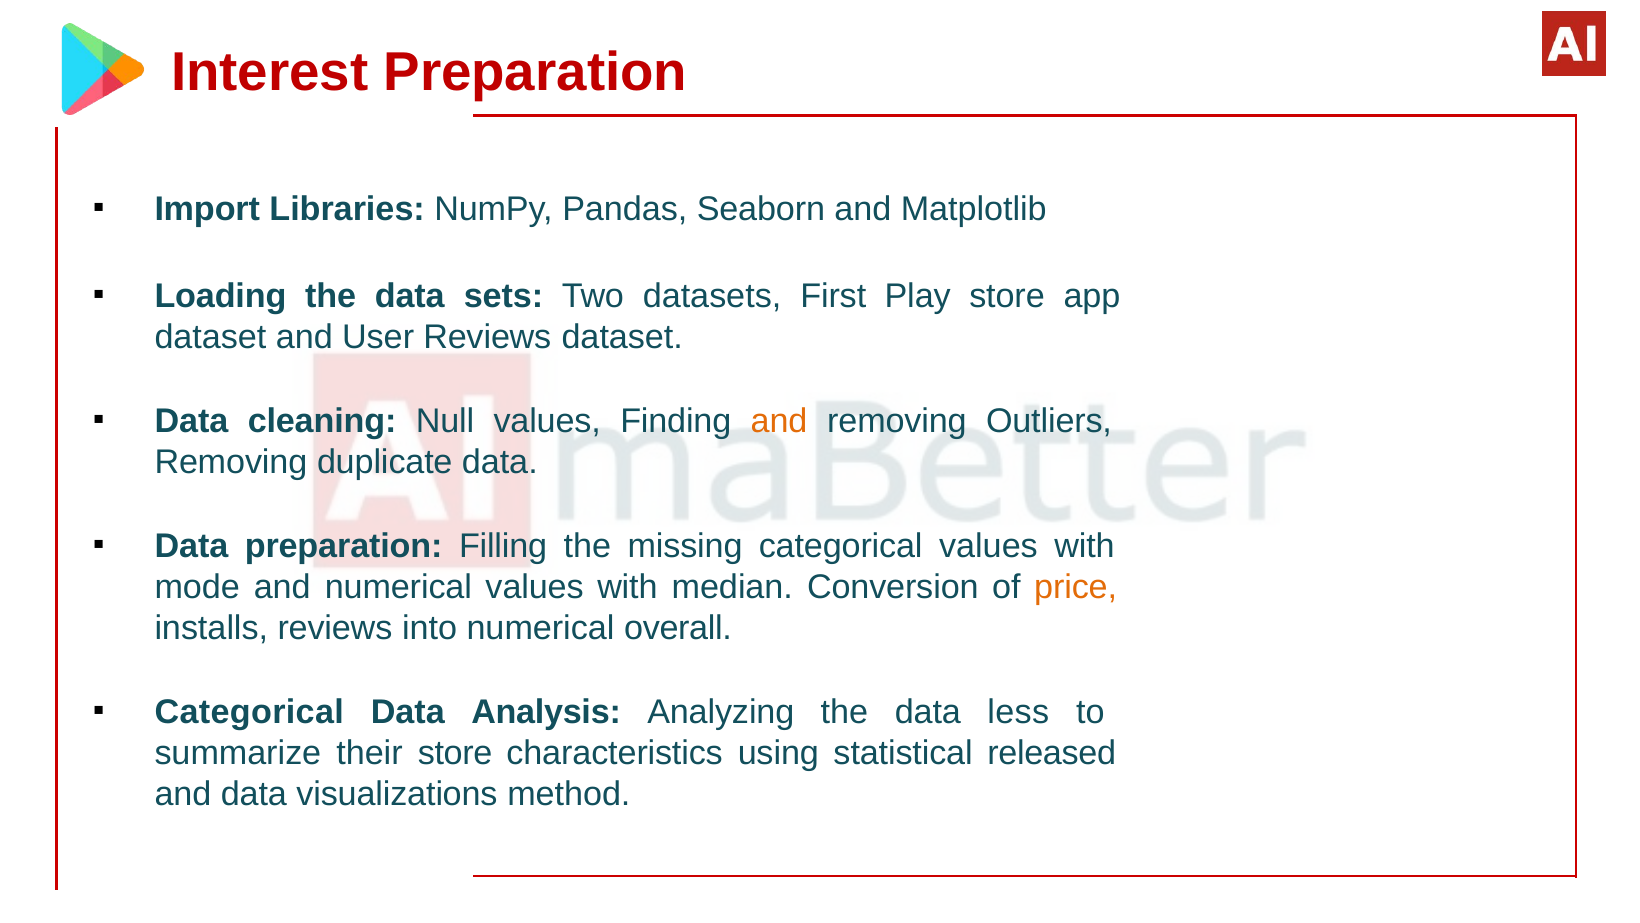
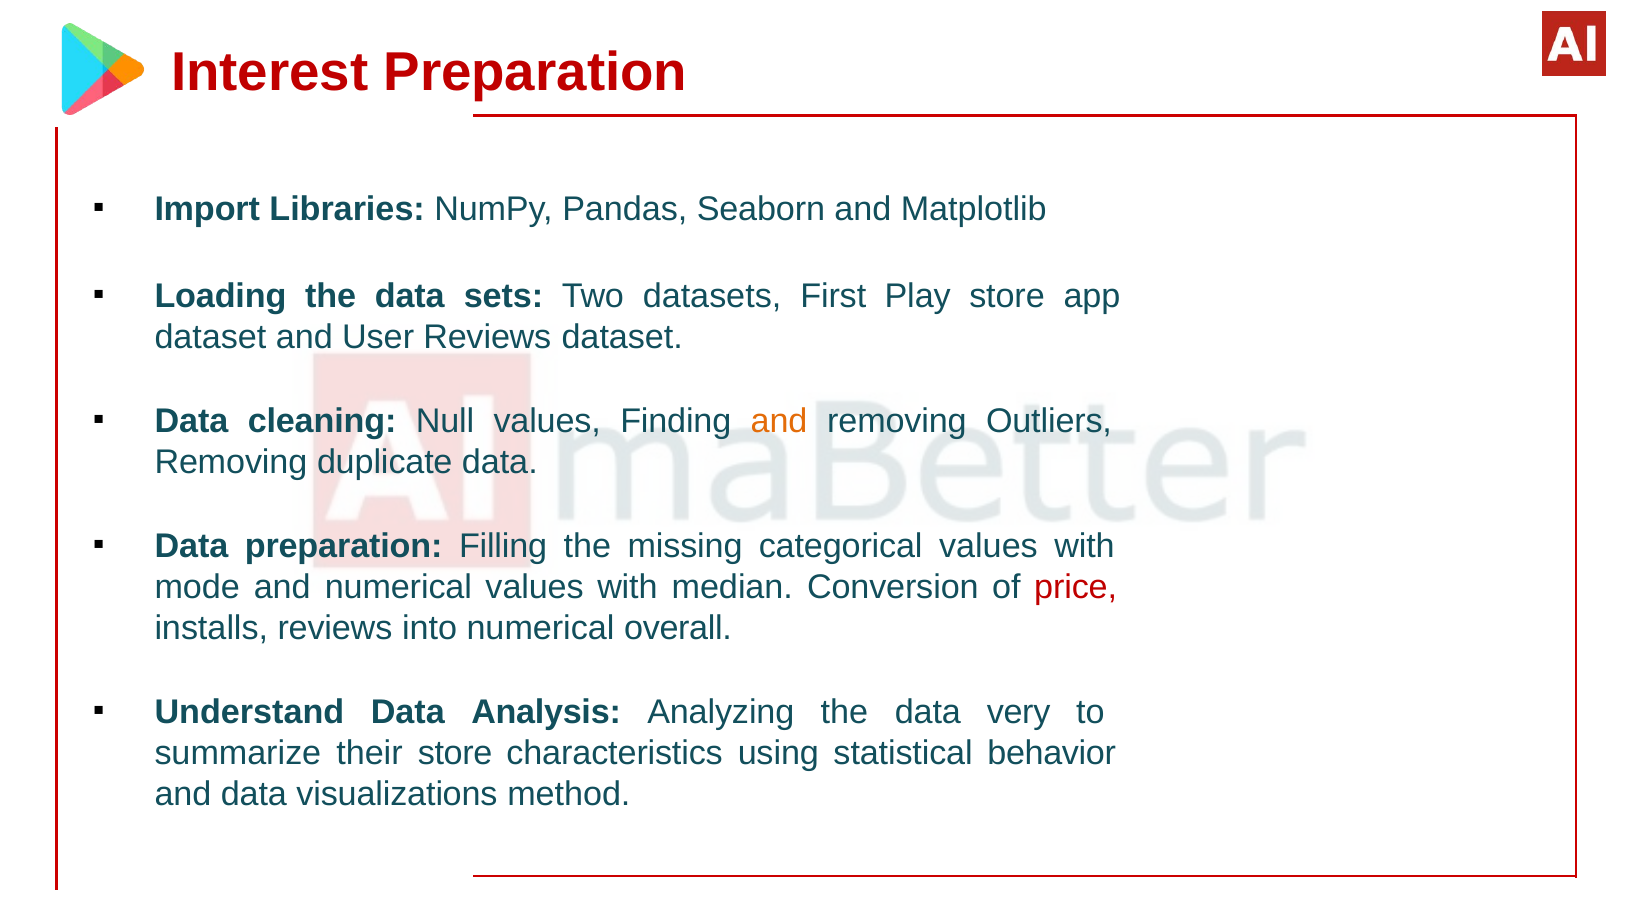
price colour: orange -> red (1076, 587)
Categorical: Categorical -> Understand (249, 711)
less: less -> very (1019, 711)
released: released -> behavior (1052, 752)
